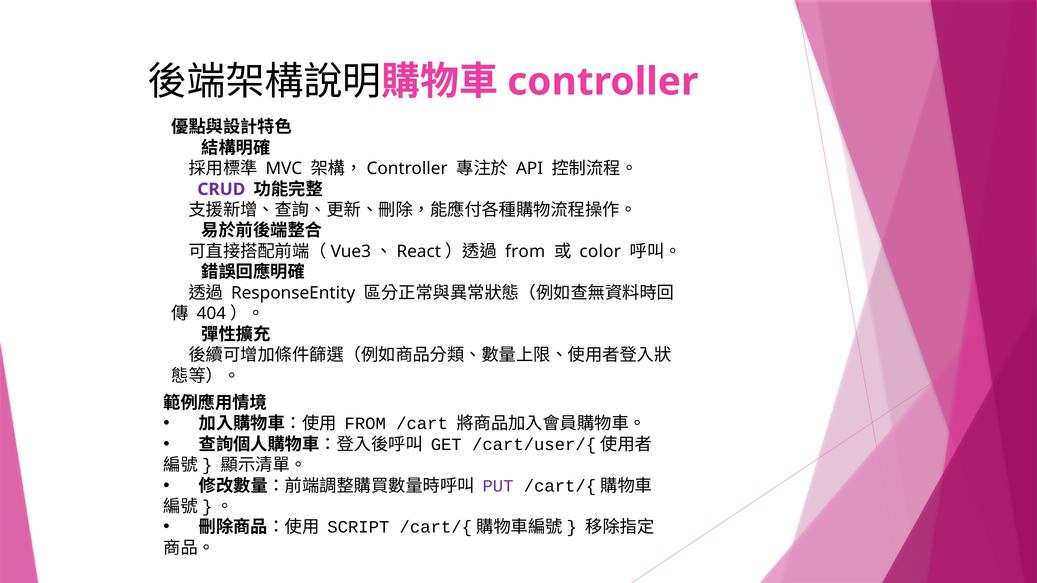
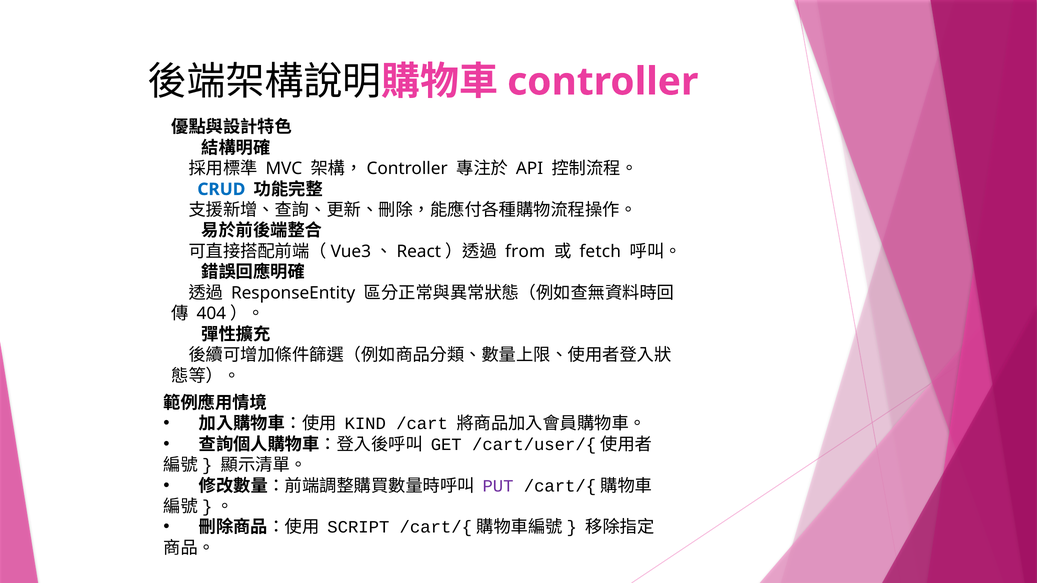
CRUD colour: purple -> blue (221, 189)
color: color -> fetch (600, 252)
FROM: FROM -> KIND (365, 424)
